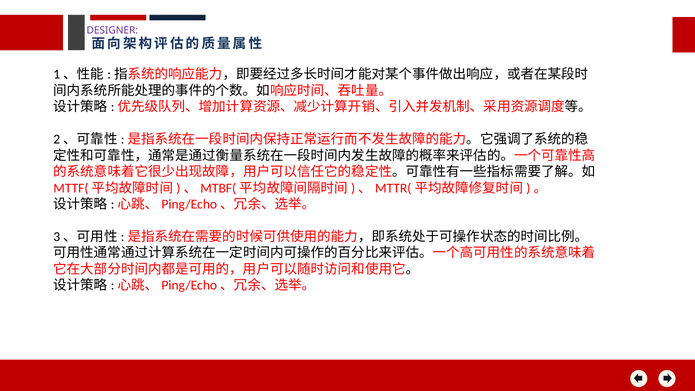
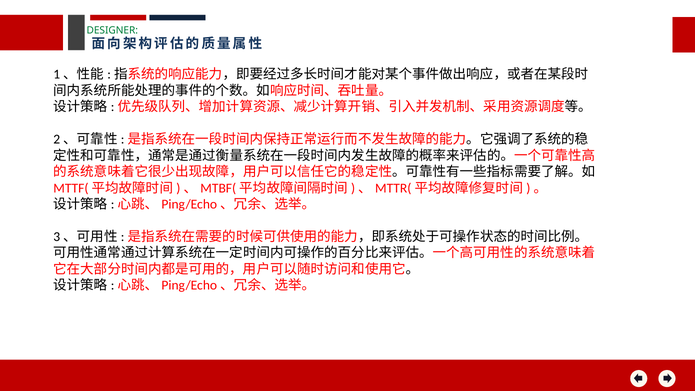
DESIGNER colour: purple -> green (112, 31)
